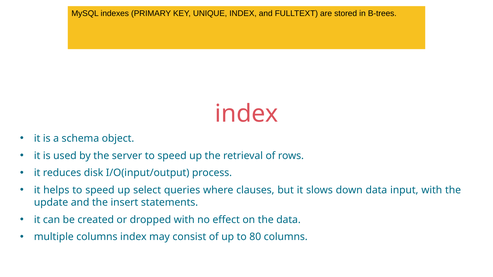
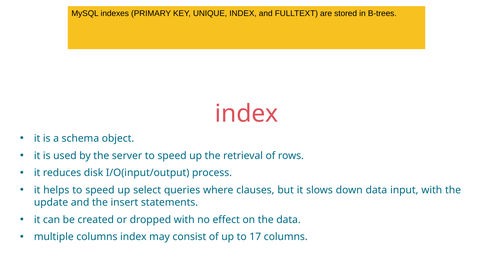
80: 80 -> 17 (255, 237)
